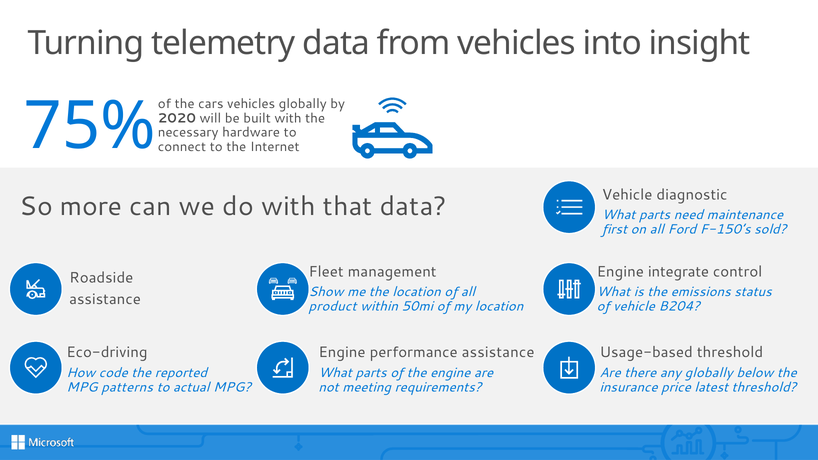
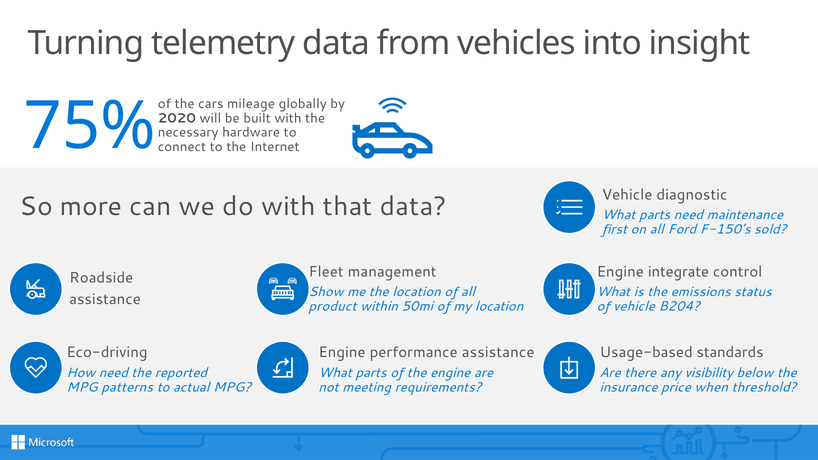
cars vehicles: vehicles -> mileage (251, 104)
Usage-based threshold: threshold -> standards (730, 352)
How code: code -> need (113, 373)
any globally: globally -> visibility (709, 373)
latest: latest -> when (711, 387)
